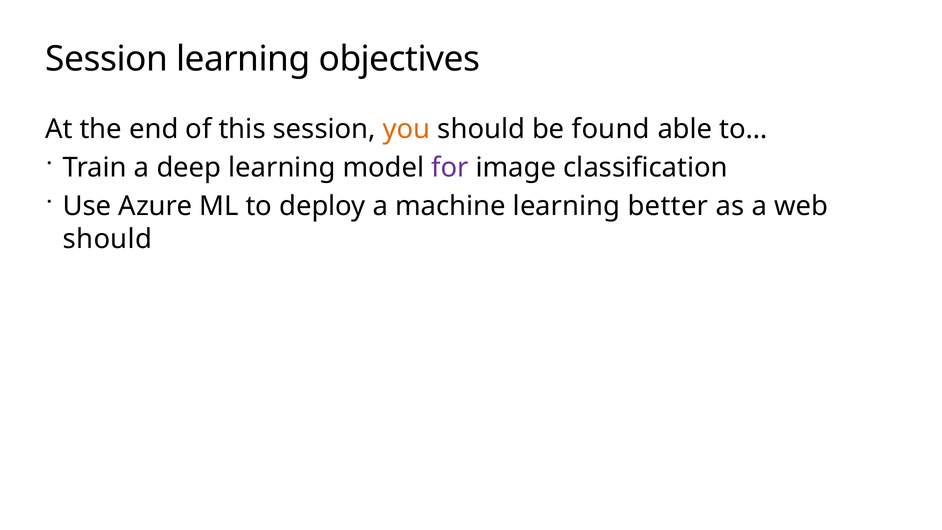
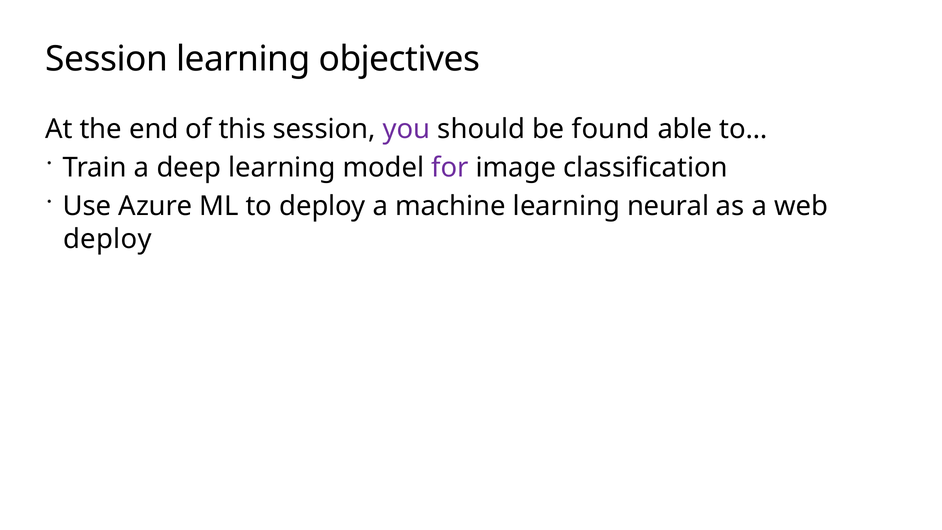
you colour: orange -> purple (407, 129)
better: better -> neural (668, 206)
should: should -> deploy (107, 239)
